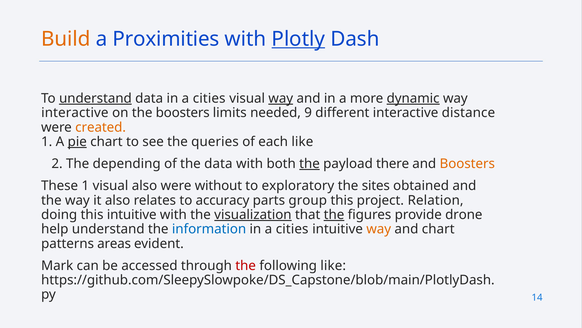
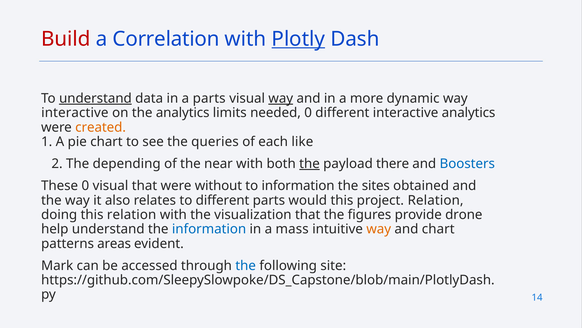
Build colour: orange -> red (66, 39)
Proximities: Proximities -> Correlation (166, 39)
data in a cities: cities -> parts (209, 98)
dynamic underline: present -> none (413, 98)
the boosters: boosters -> analytics (183, 113)
needed 9: 9 -> 0 (308, 113)
interactive distance: distance -> analytics (469, 113)
pie underline: present -> none (77, 141)
the data: data -> near (218, 163)
Boosters colour: orange -> blue (467, 163)
These 1: 1 -> 0 (85, 186)
visual also: also -> that (144, 186)
to exploratory: exploratory -> information (298, 186)
to accuracy: accuracy -> different (223, 200)
group: group -> would (308, 200)
this intuitive: intuitive -> relation (132, 214)
visualization underline: present -> none (253, 214)
the underline: present -> none (334, 214)
cities: cities -> mass (292, 229)
the colour: red -> blue (246, 265)
following like: like -> site (333, 265)
